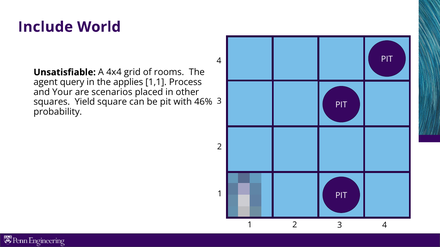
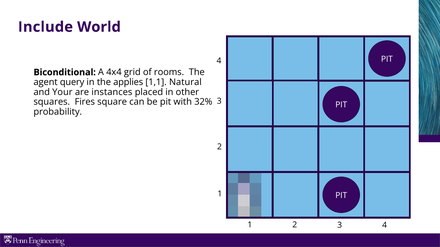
Unsatisfiable: Unsatisfiable -> Biconditional (65, 72)
Process: Process -> Natural (185, 82)
scenarios: scenarios -> instances (112, 92)
Yield: Yield -> Fires (85, 102)
46%: 46% -> 32% (203, 102)
